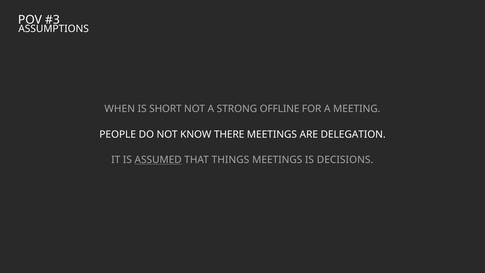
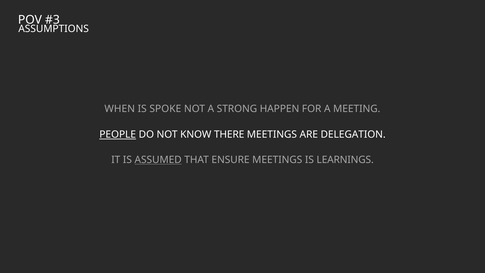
SHORT: SHORT -> SPOKE (165, 109)
OFFLINE: OFFLINE -> HAPPEN (280, 109)
PEOPLE underline: none -> present (118, 135)
THINGS: THINGS -> ENSURE (231, 160)
DECISIONS: DECISIONS -> LEARNINGS (345, 160)
